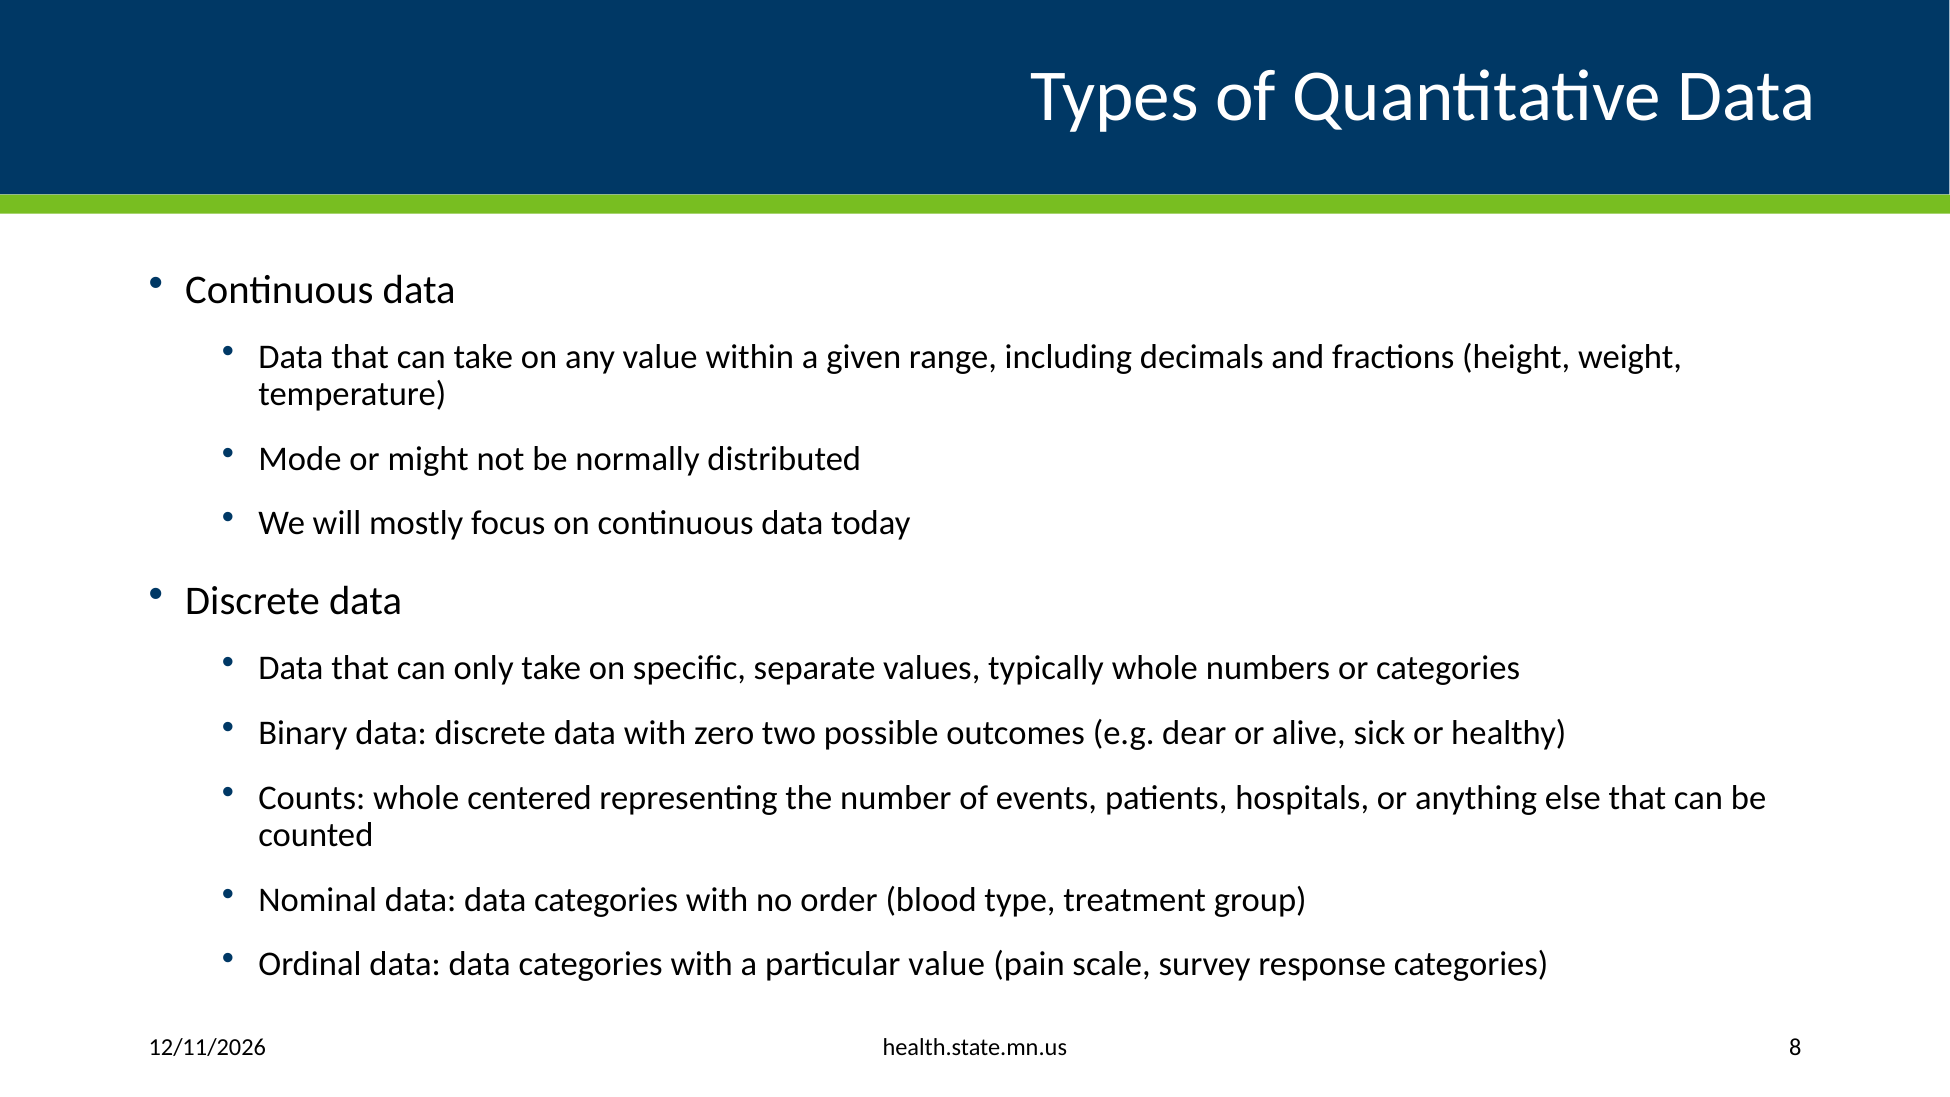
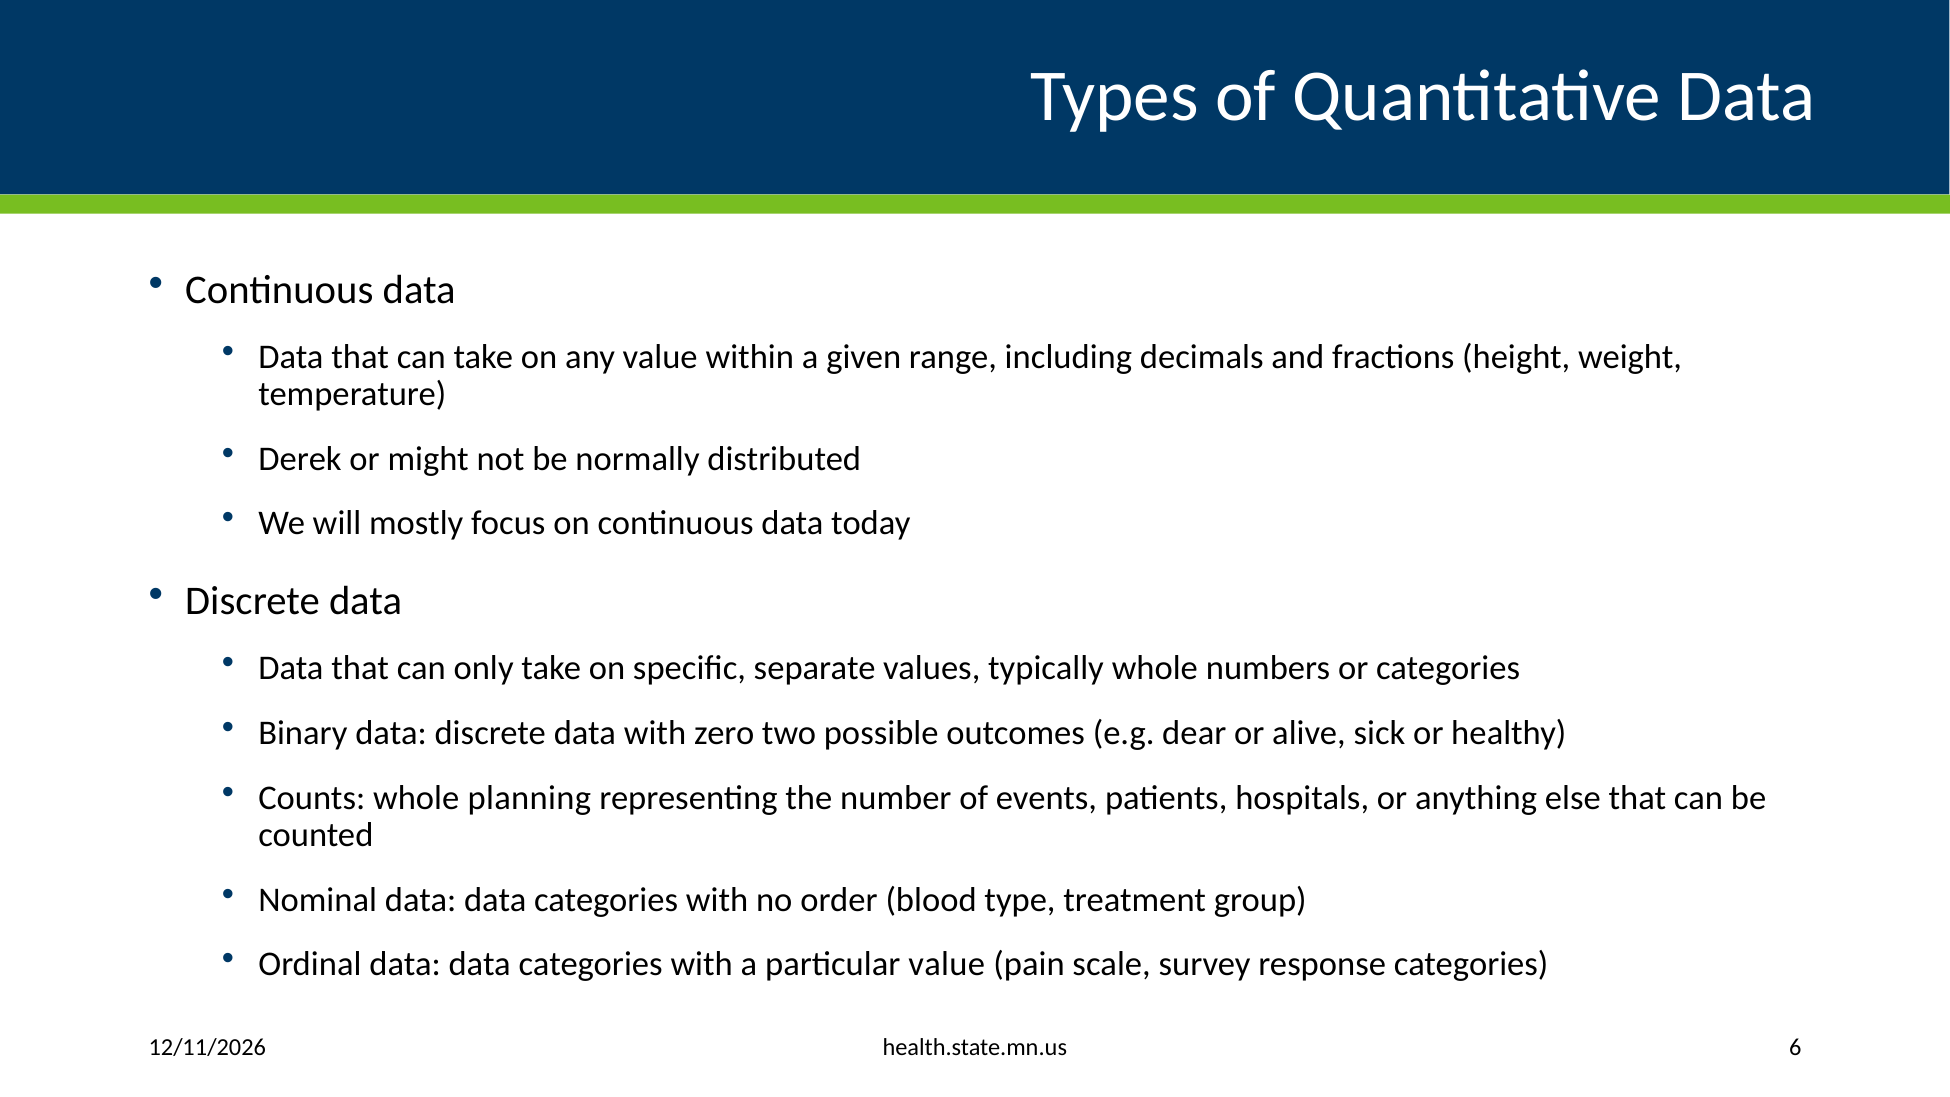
Mode: Mode -> Derek (300, 459)
centered: centered -> planning (529, 798)
8: 8 -> 6 (1795, 1047)
